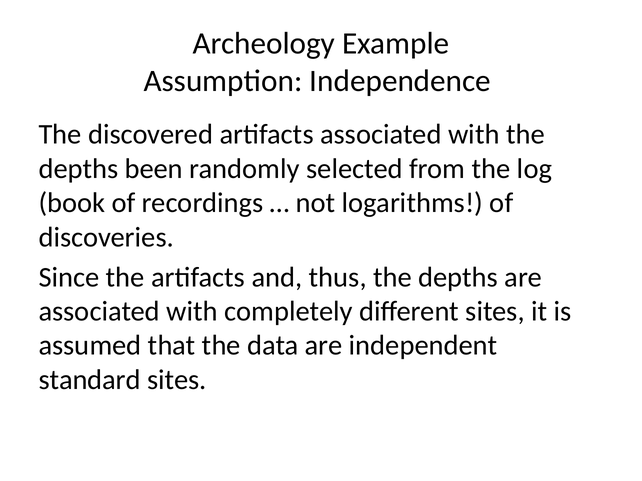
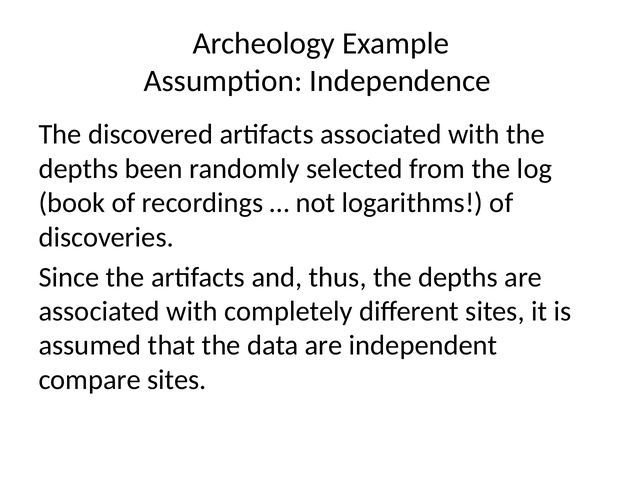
standard: standard -> compare (90, 380)
